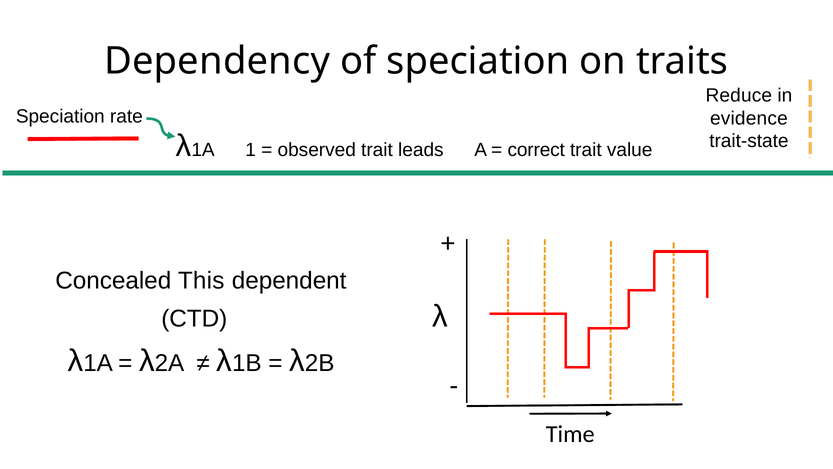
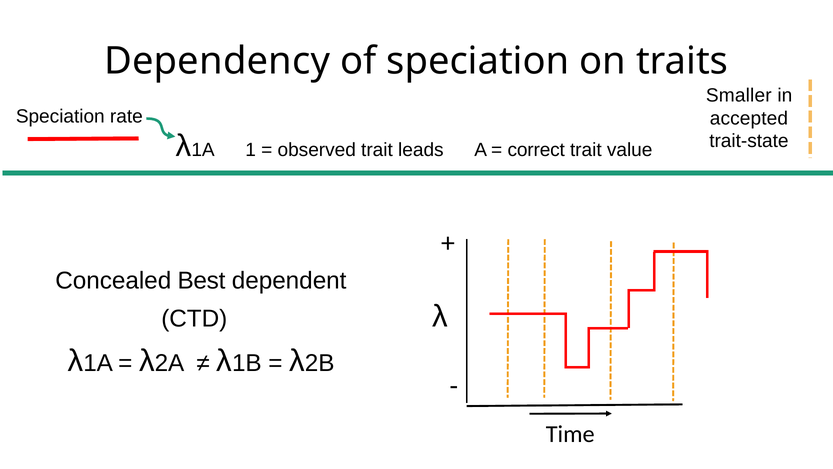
Reduce: Reduce -> Smaller (739, 95)
evidence: evidence -> accepted (749, 118)
This: This -> Best (201, 280)
